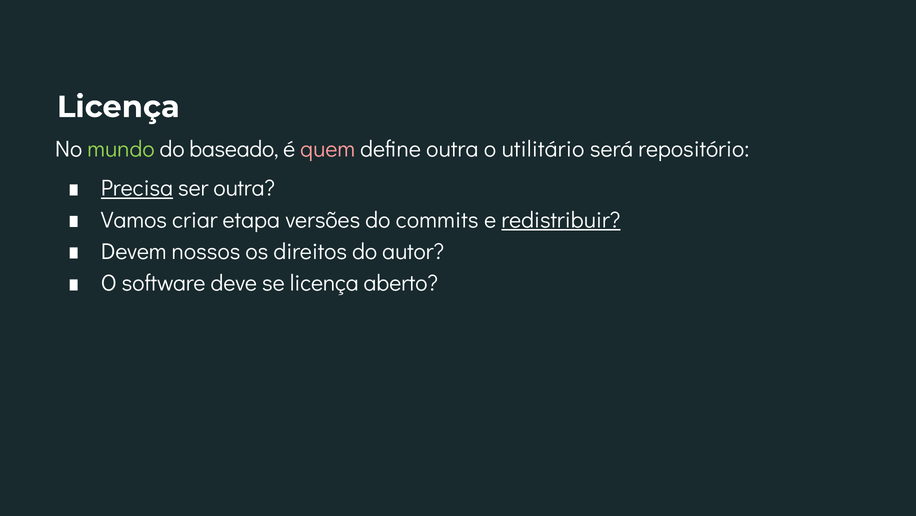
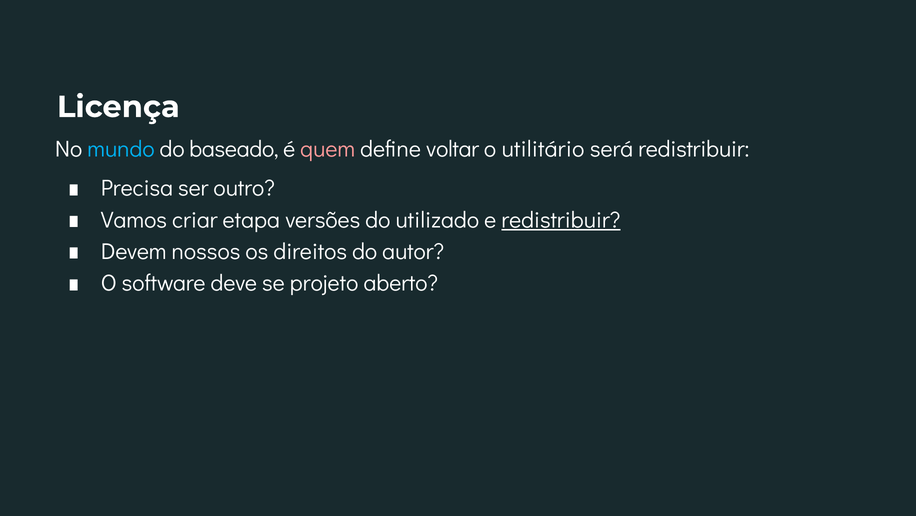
mundo colour: light green -> light blue (121, 149)
define outra: outra -> voltar (453, 149)
será repositório: repositório -> redistribuir (694, 149)
Precisa underline: present -> none (137, 188)
ser outra: outra -> outro (244, 188)
commits: commits -> utilizado (437, 220)
se licença: licença -> projeto (324, 283)
